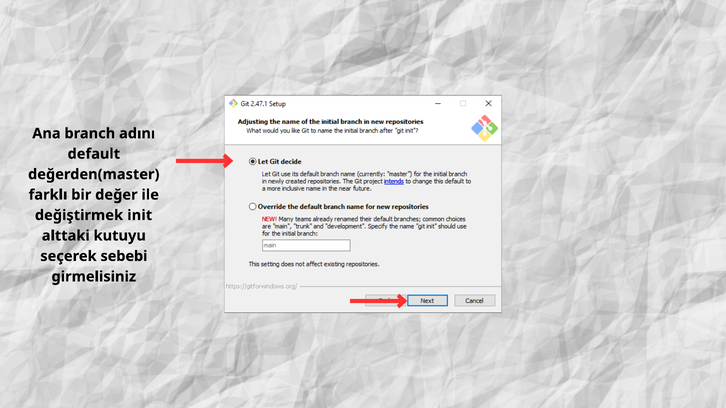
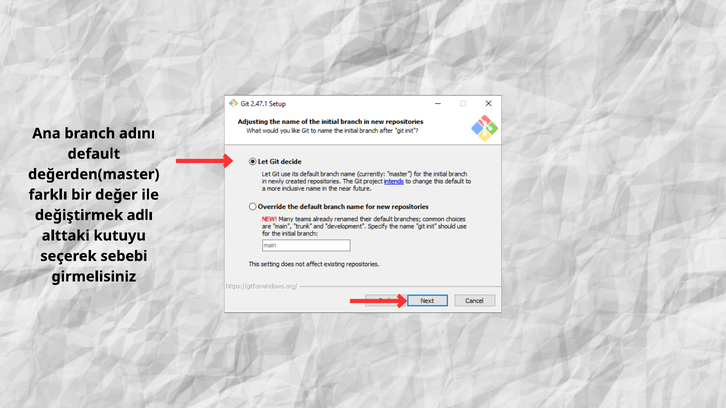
init: init -> adlı (140, 215)
